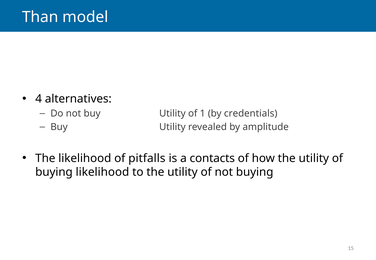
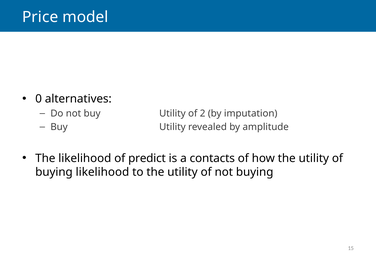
Than: Than -> Price (40, 17)
4: 4 -> 0 (39, 99)
1: 1 -> 2 (203, 114)
credentials: credentials -> imputation (251, 114)
pitfalls: pitfalls -> predict (147, 158)
